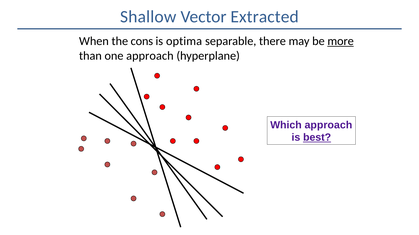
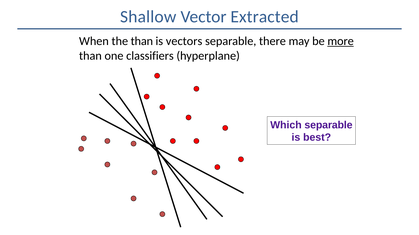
the cons: cons -> than (142, 41)
optima: optima -> vectors (184, 41)
one approach: approach -> classifiers (150, 56)
Which approach: approach -> separable (329, 125)
best underline: present -> none (317, 138)
